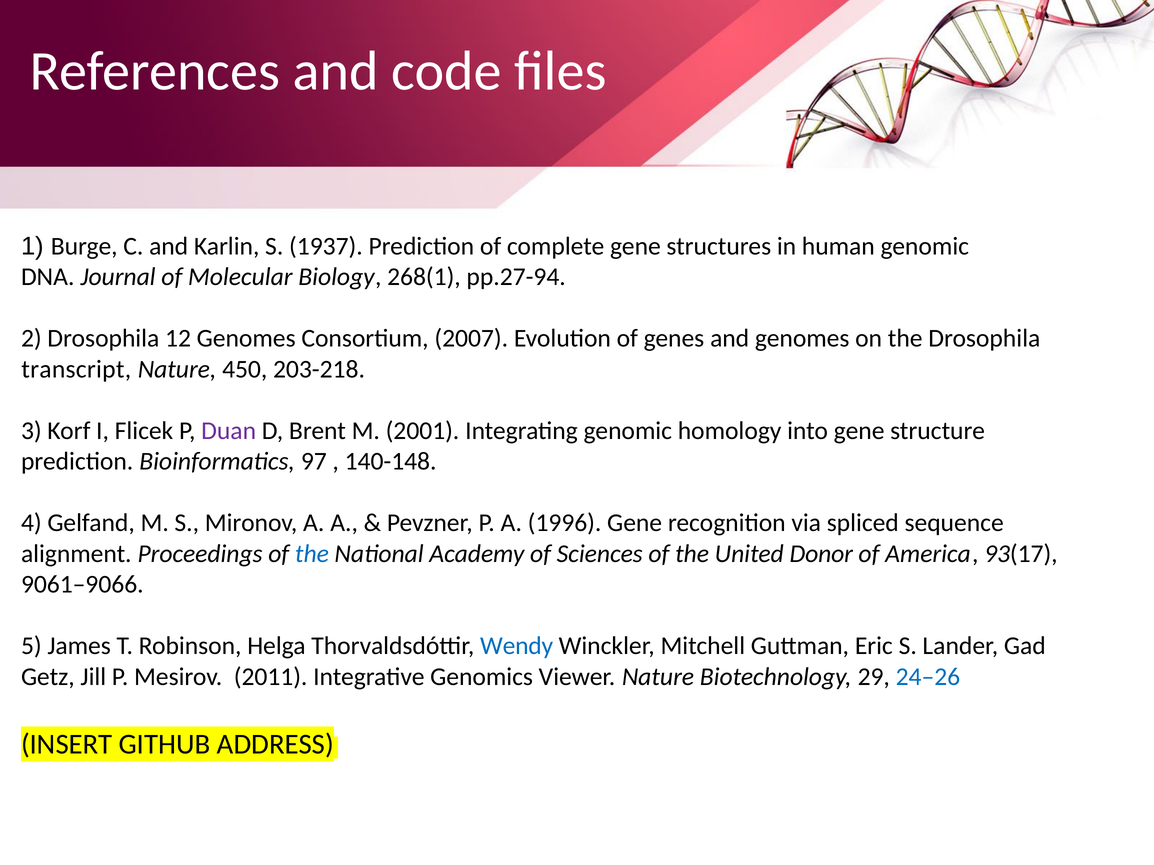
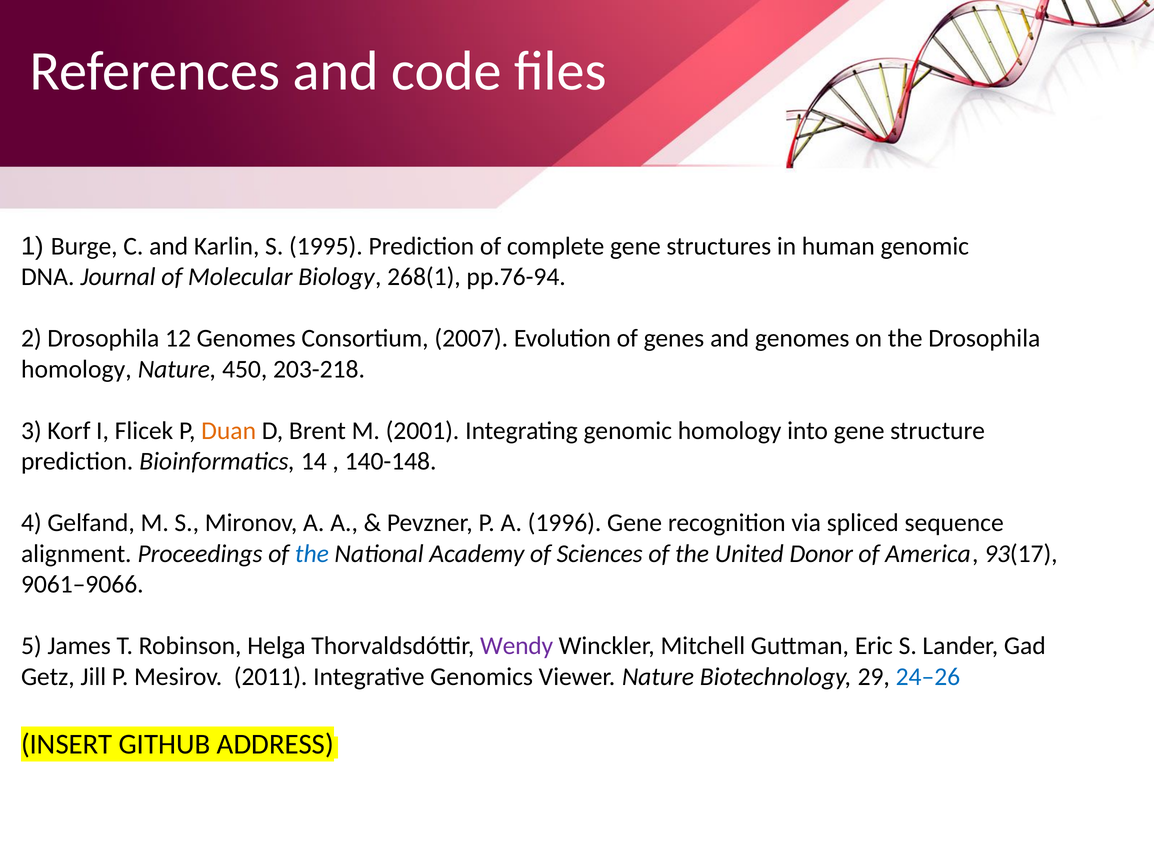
1937: 1937 -> 1995 (326, 246)
pp.27-94: pp.27-94 -> pp.76-94 (516, 277)
transcript: transcript -> homology (76, 369)
Duan colour: purple -> orange (229, 431)
97: 97 -> 14 (314, 462)
Wendy colour: blue -> purple (517, 646)
